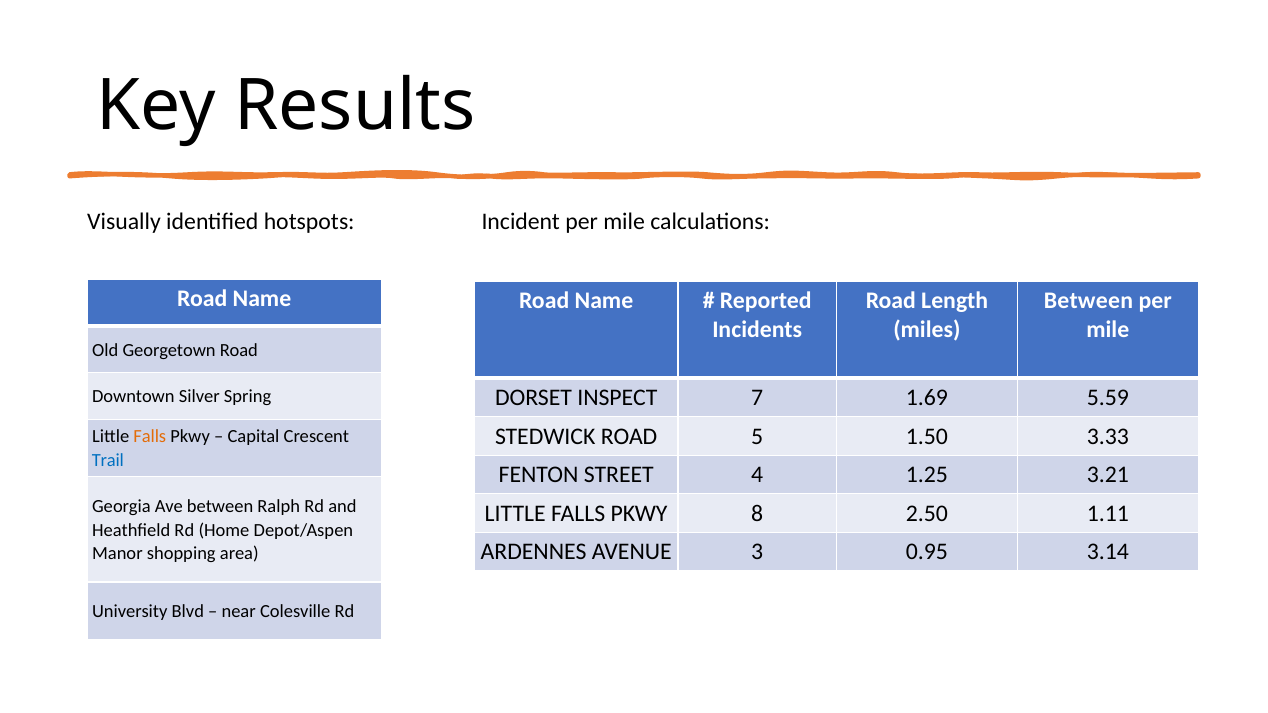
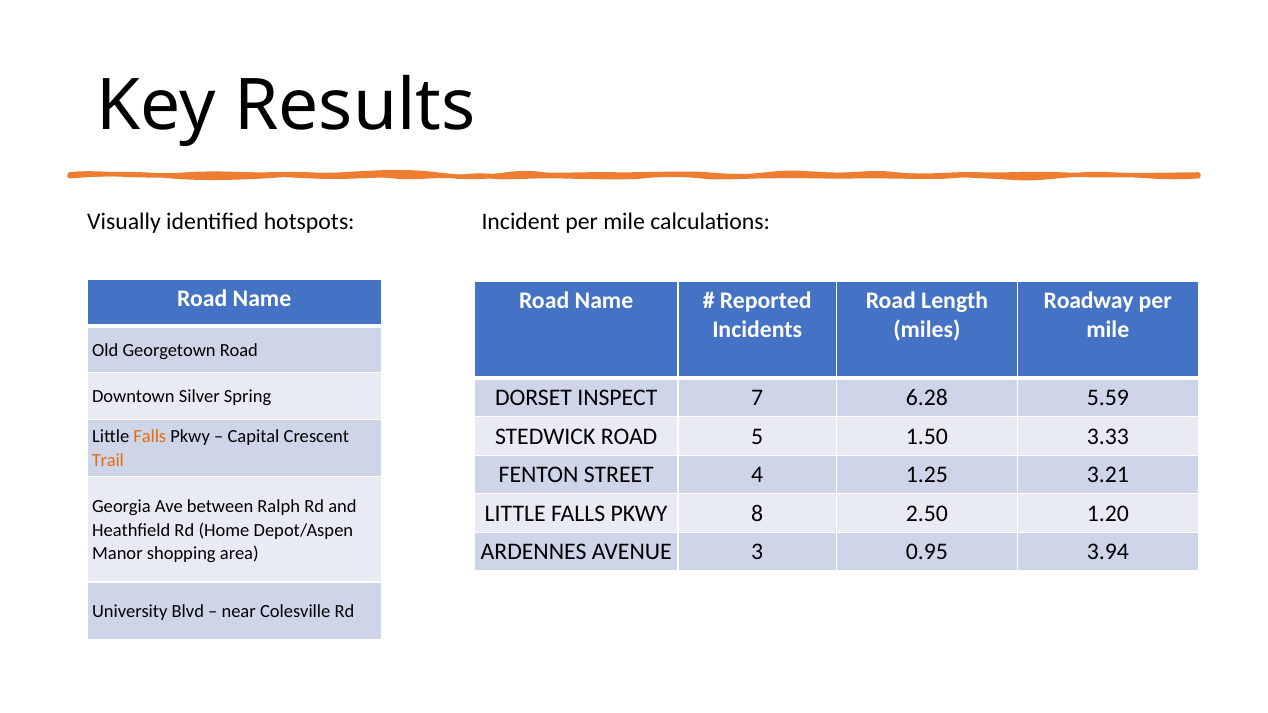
Between: Between -> Roadway (1089, 301)
1.69: 1.69 -> 6.28 (927, 398)
Trail colour: blue -> orange (108, 461)
1.11: 1.11 -> 1.20 (1108, 513)
3.14: 3.14 -> 3.94 (1108, 552)
